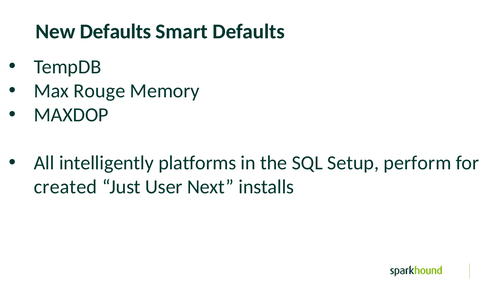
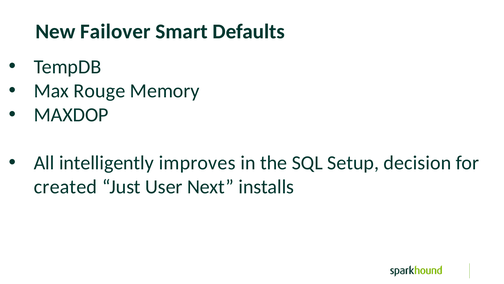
New Defaults: Defaults -> Failover (115, 31)
platforms: platforms -> improves (197, 163)
perform: perform -> decision (417, 163)
